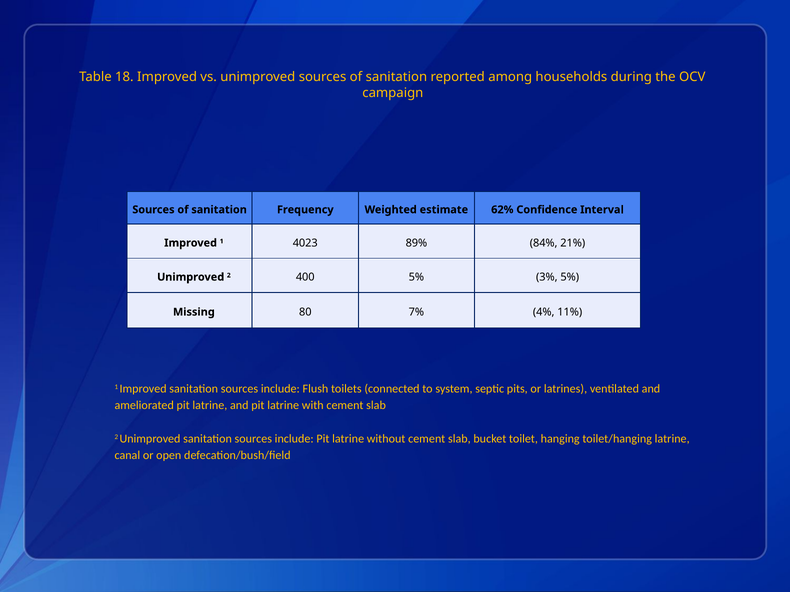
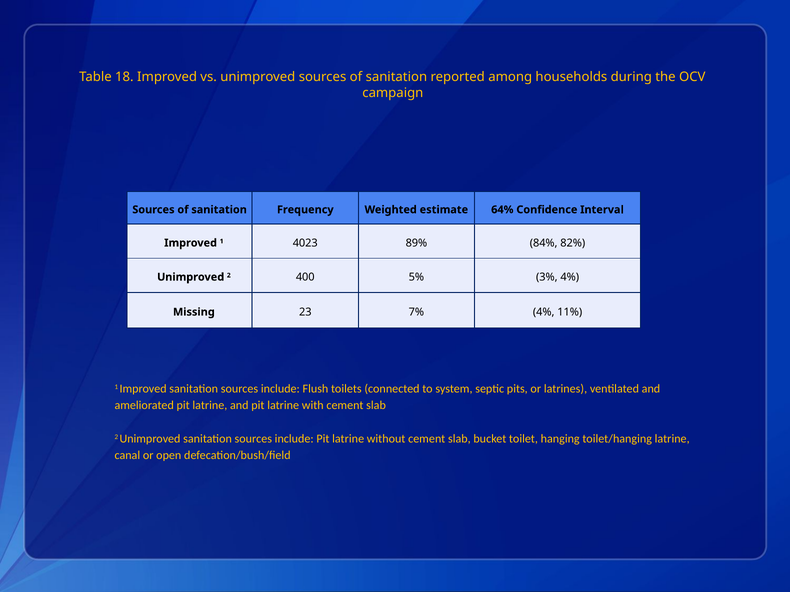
62%: 62% -> 64% (502, 210)
21%: 21% -> 82% (573, 243)
3% 5%: 5% -> 4% (570, 277)
80: 80 -> 23 (305, 312)
